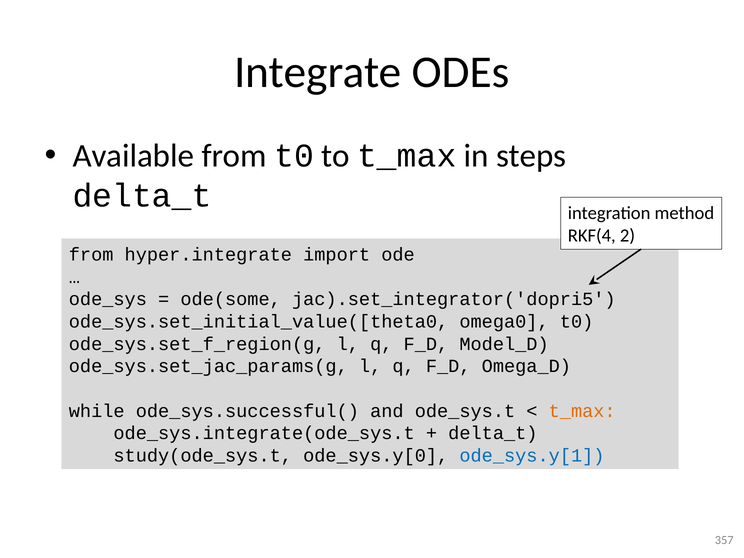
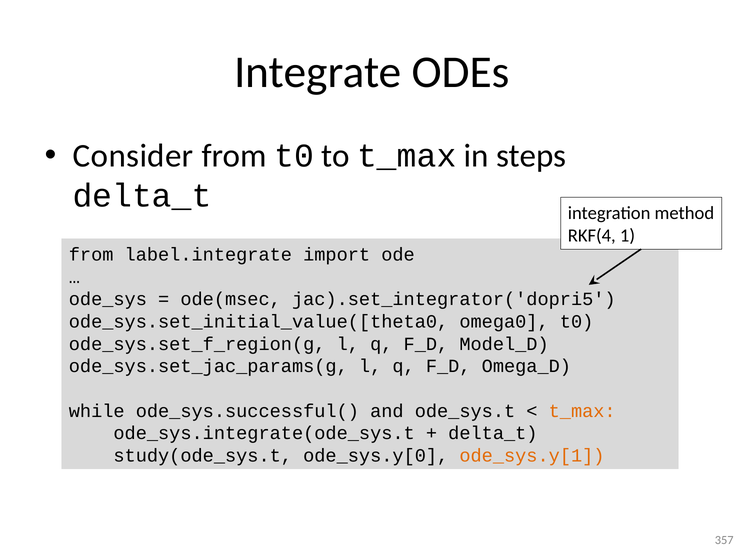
Available: Available -> Consider (133, 156)
2: 2 -> 1 (628, 236)
hyper.integrate: hyper.integrate -> label.integrate (208, 255)
ode(some: ode(some -> ode(msec (231, 299)
ode_sys.y[1 colour: blue -> orange (532, 456)
